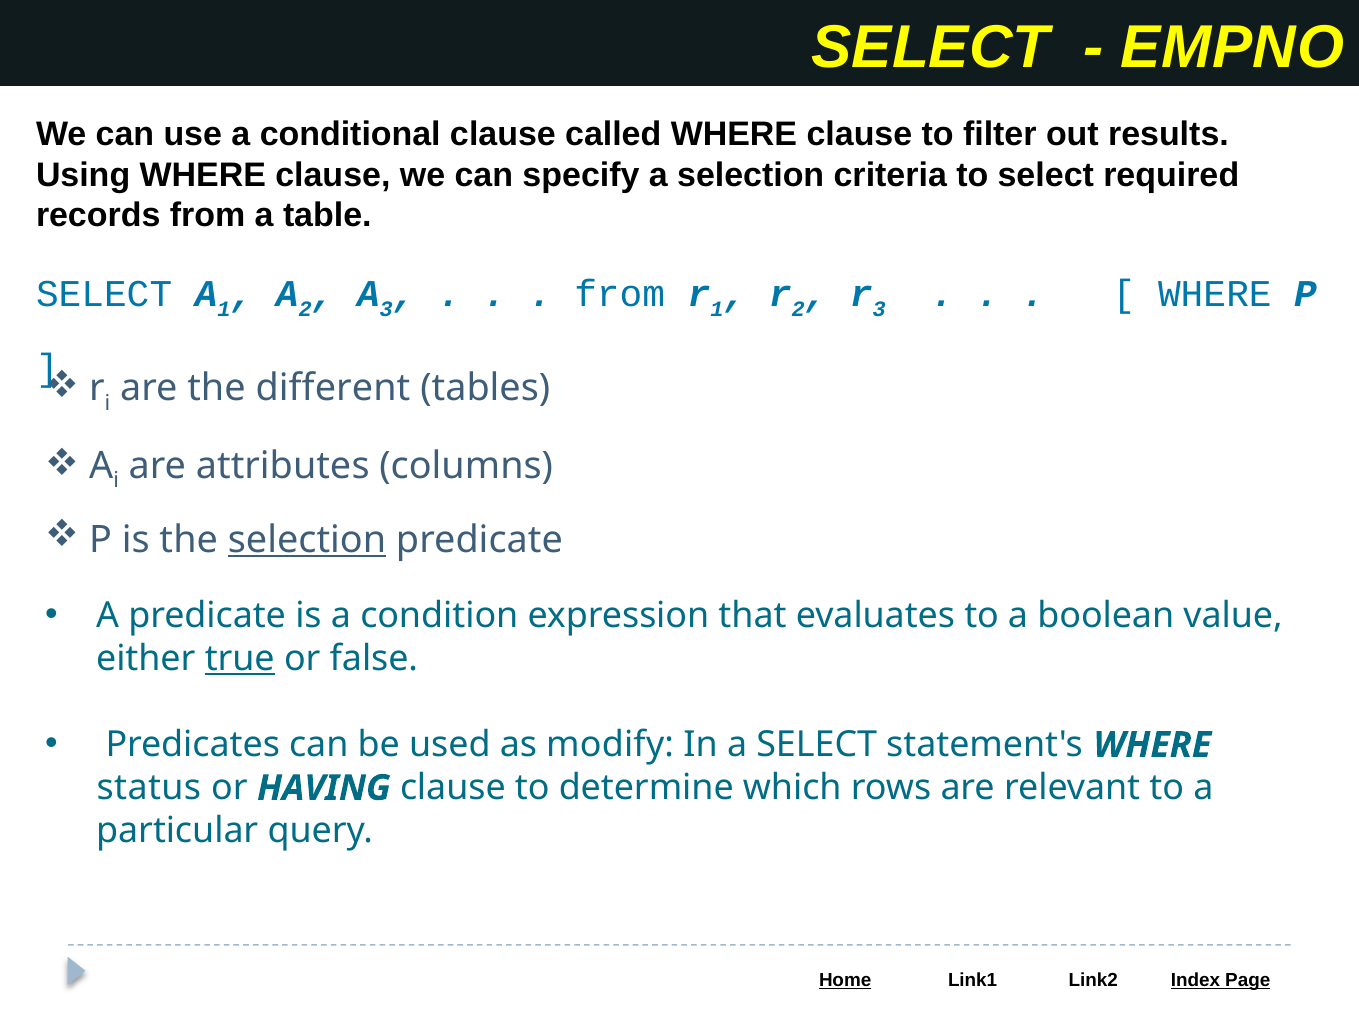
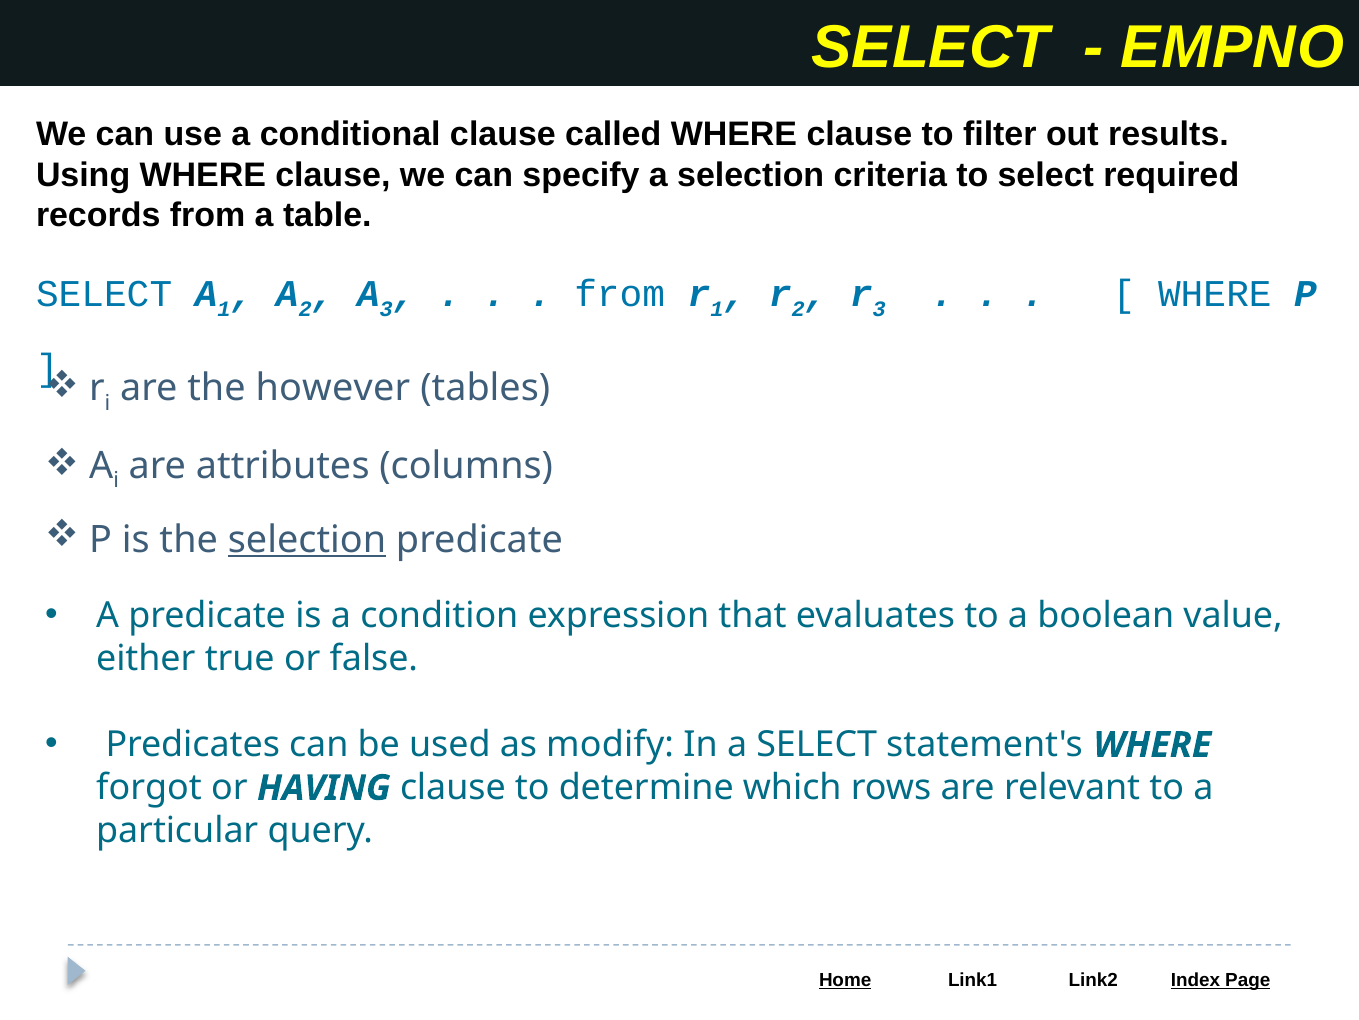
different: different -> however (333, 388)
true underline: present -> none (240, 658)
status: status -> forgot (149, 787)
